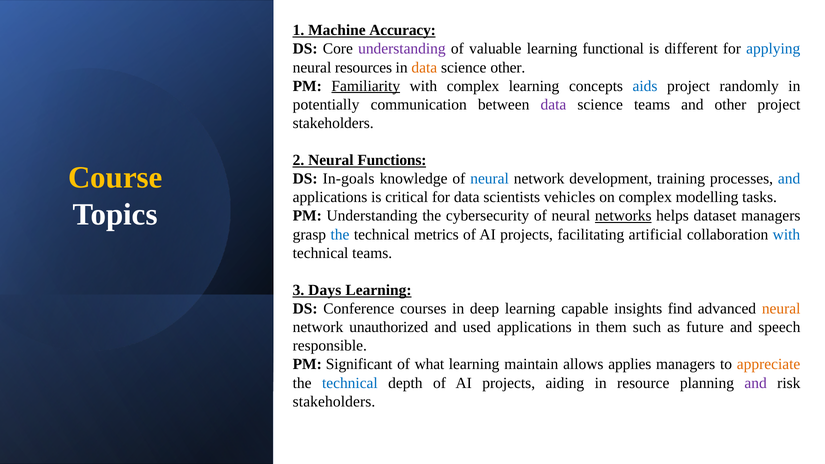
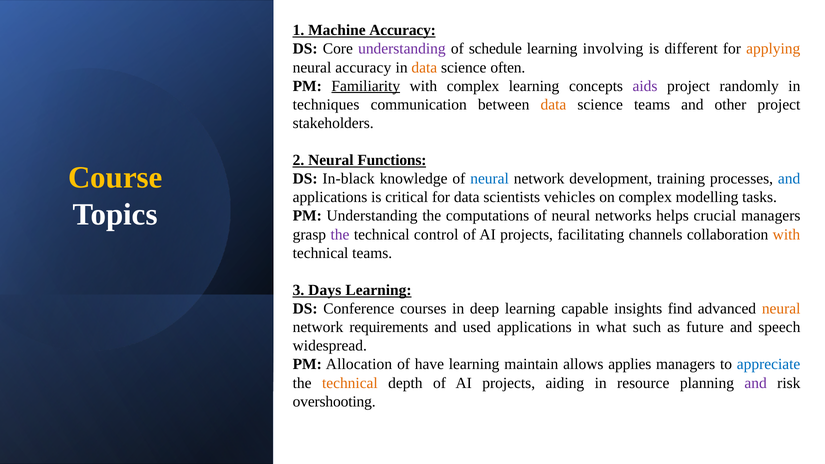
valuable: valuable -> schedule (495, 49)
functional: functional -> involving (613, 49)
applying colour: blue -> orange (773, 49)
neural resources: resources -> accuracy (363, 67)
science other: other -> often (508, 67)
aids colour: blue -> purple (645, 86)
potentially: potentially -> techniques (326, 105)
data colour: purple -> orange (553, 105)
In-goals: In-goals -> In-black (349, 179)
cybersecurity: cybersecurity -> computations (488, 216)
networks underline: present -> none (623, 216)
dataset: dataset -> crucial (715, 216)
the colour: blue -> purple (340, 234)
metrics: metrics -> control (436, 234)
artificial: artificial -> channels (656, 234)
with colour: blue -> orange (786, 234)
unauthorized: unauthorized -> requirements (389, 327)
them: them -> what (611, 327)
responsible: responsible -> widespread (330, 346)
Significant: Significant -> Allocation (359, 364)
what: what -> have (429, 364)
appreciate colour: orange -> blue (769, 364)
technical colour: blue -> orange (350, 383)
stakeholders: stakeholders -> overshooting (334, 402)
